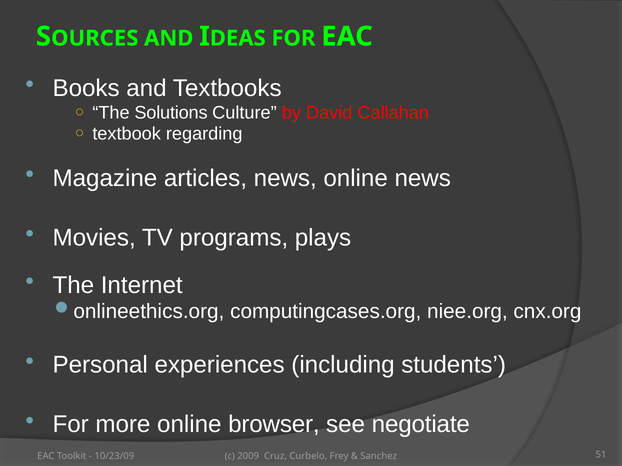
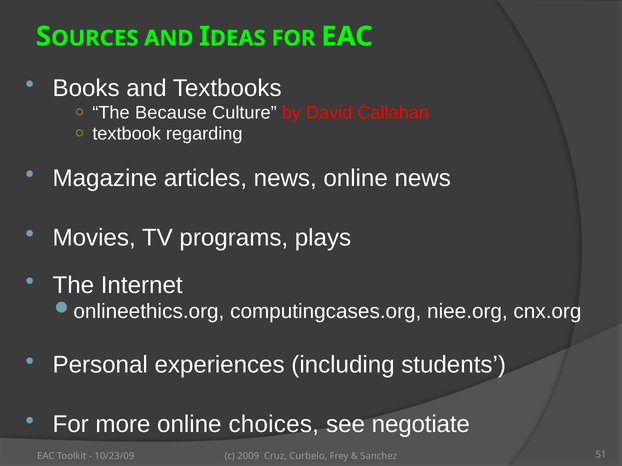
Solutions: Solutions -> Because (171, 113)
browser: browser -> choices (274, 425)
